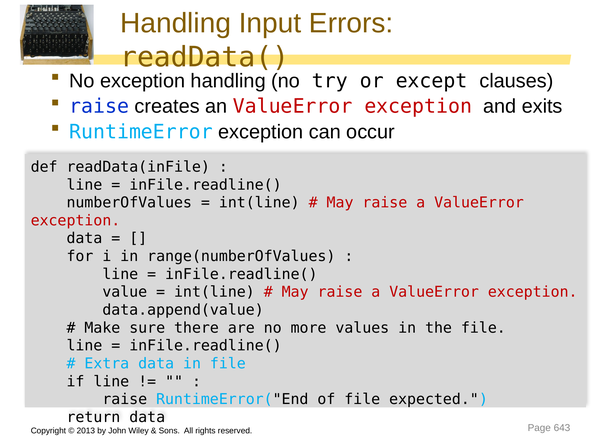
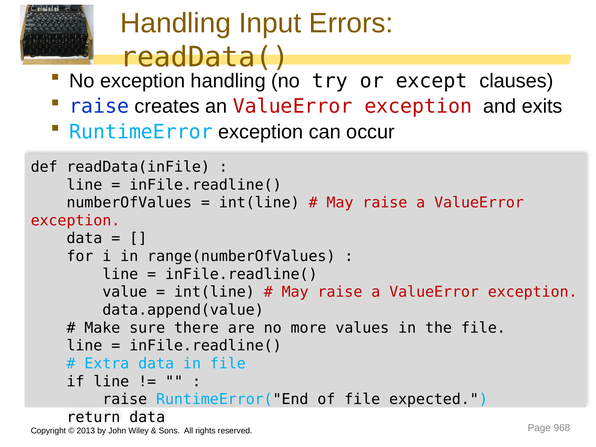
643: 643 -> 968 (562, 428)
